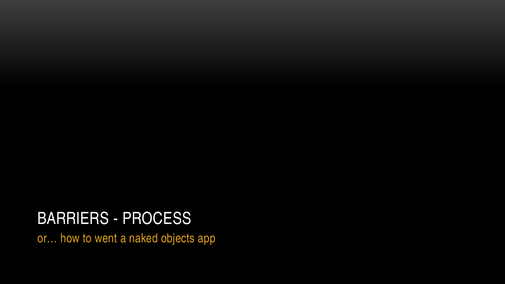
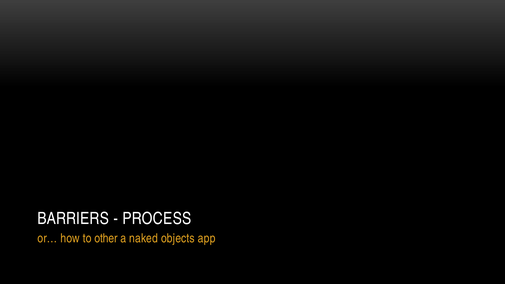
went: went -> other (106, 238)
